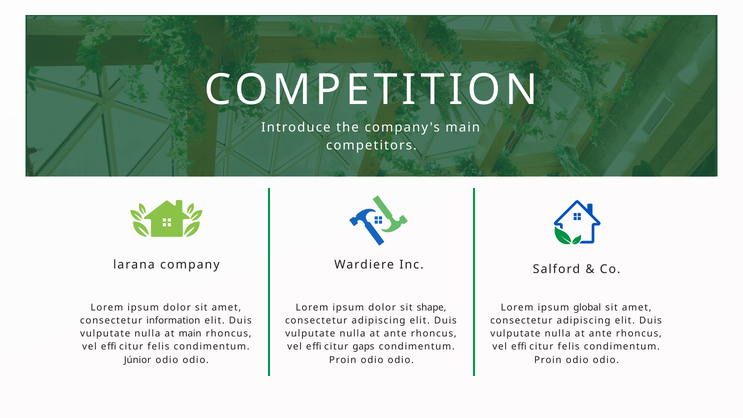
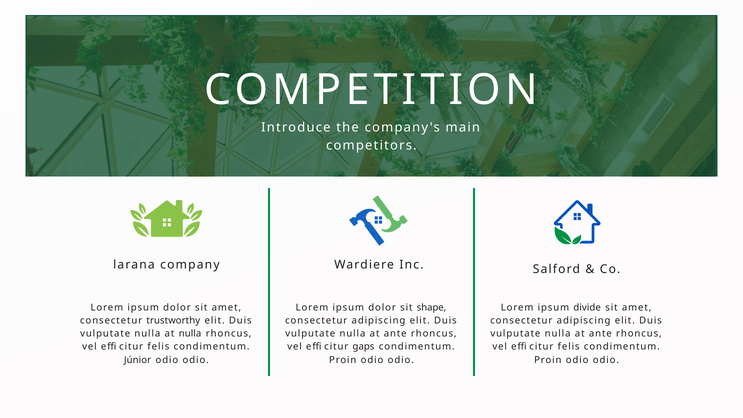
global: global -> divide (587, 307)
information: information -> trustworthy (173, 321)
at main: main -> nulla (190, 334)
